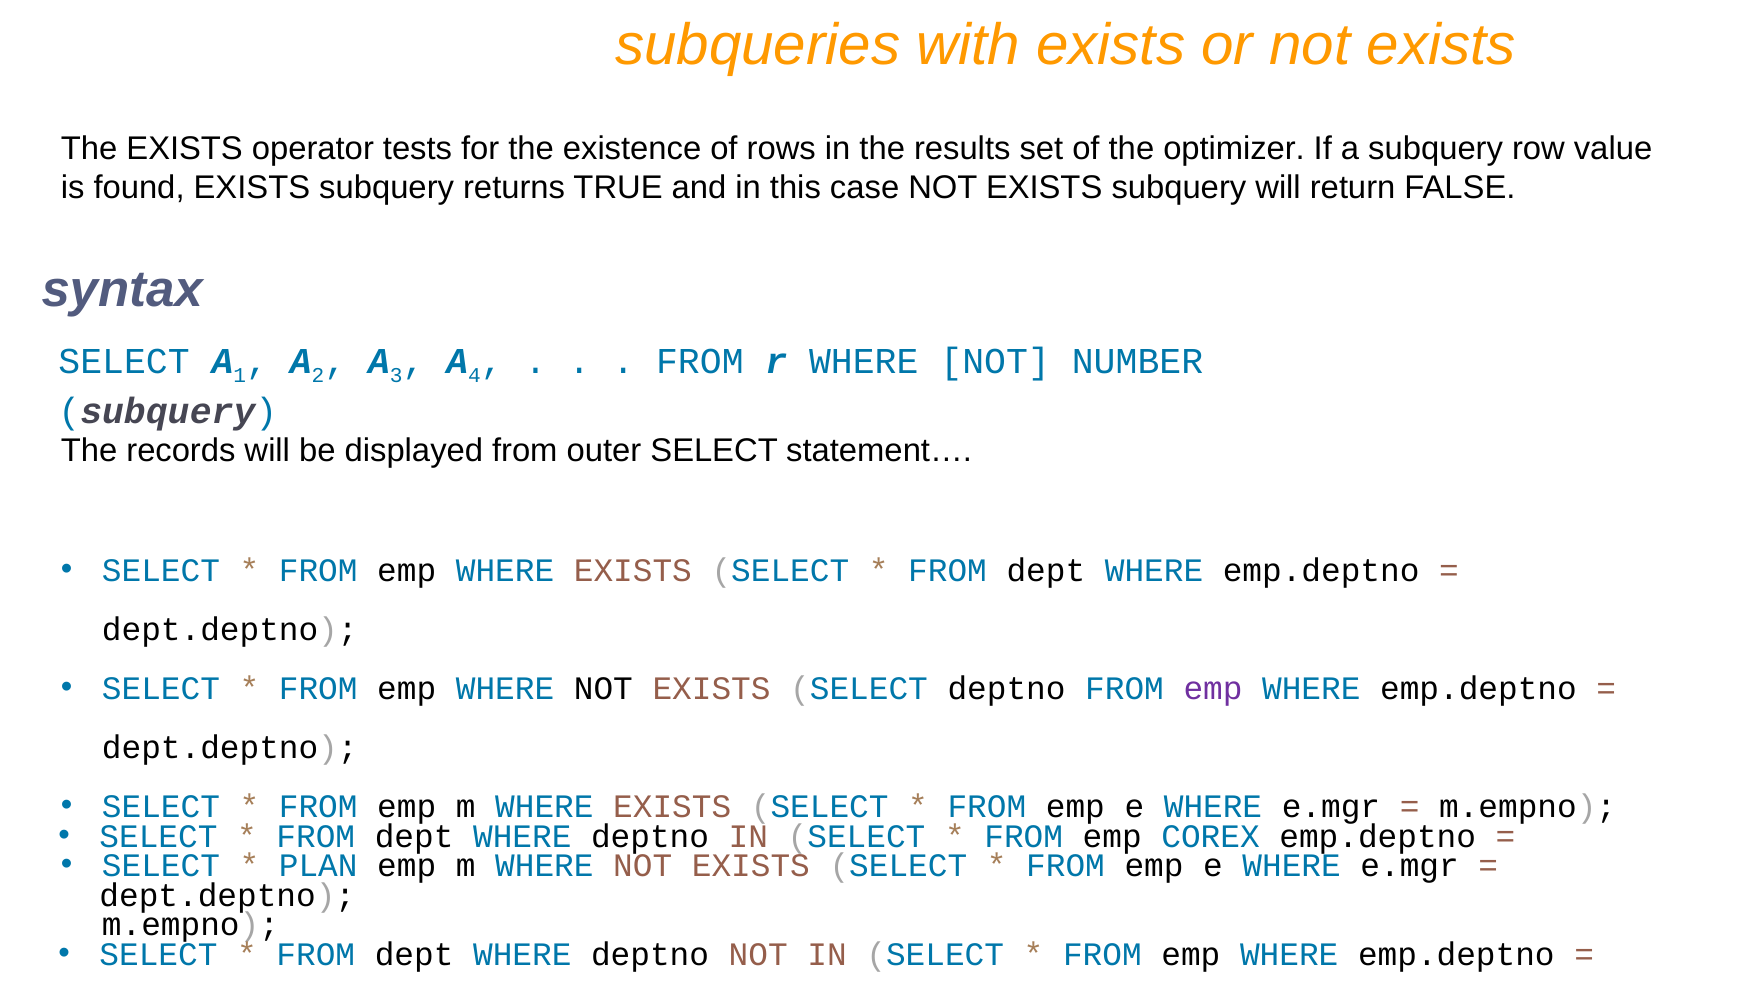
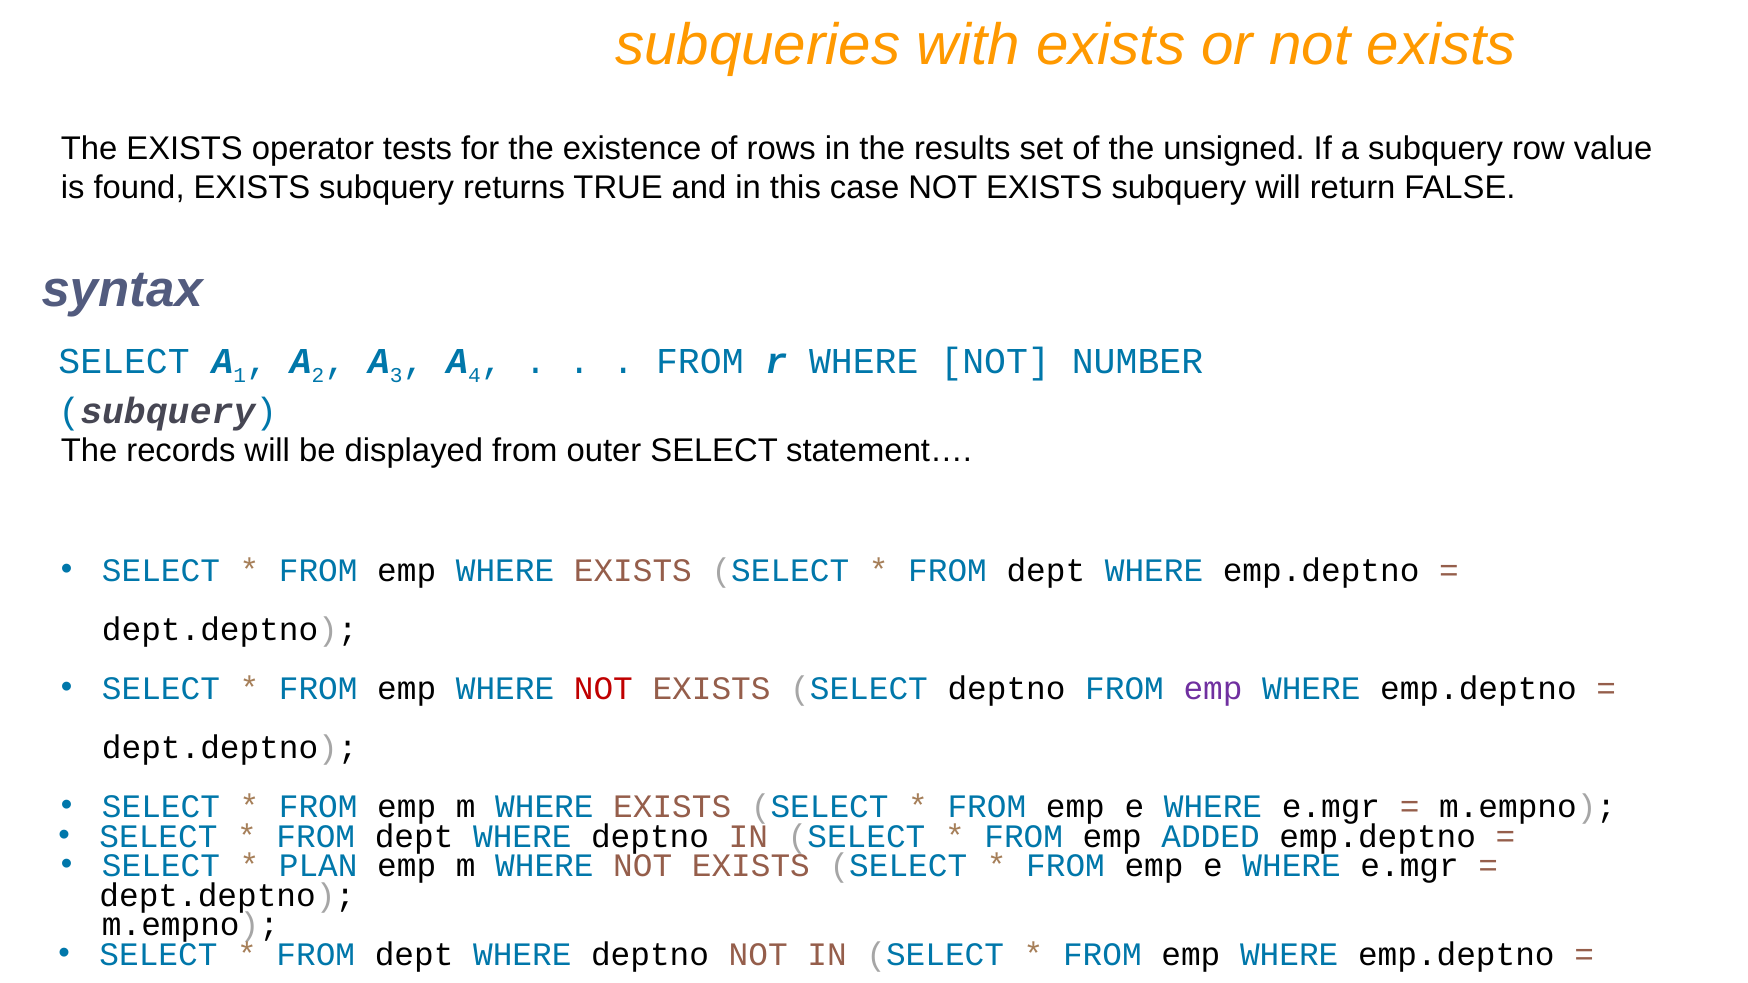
optimizer: optimizer -> unsigned (1234, 149)
NOT colour: black -> red (603, 689)
COREX: COREX -> ADDED (1211, 837)
